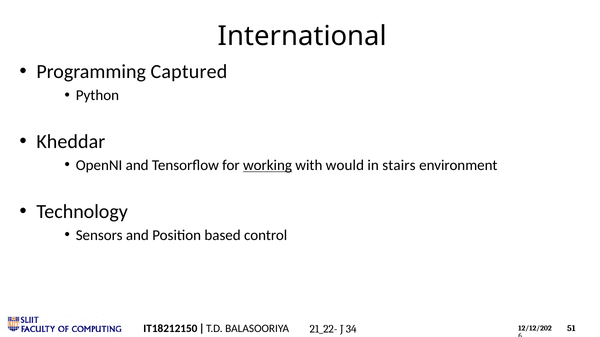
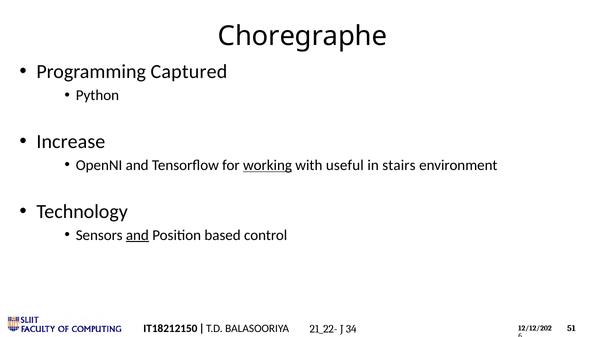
International: International -> Choregraphe (302, 36)
Kheddar: Kheddar -> Increase (71, 142)
would: would -> useful (345, 166)
and underline: none -> present (137, 236)
